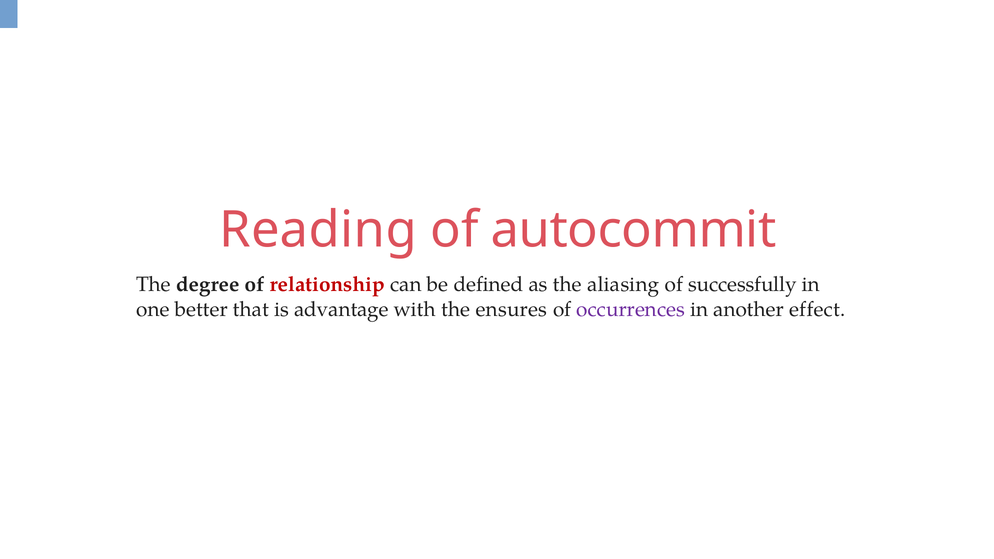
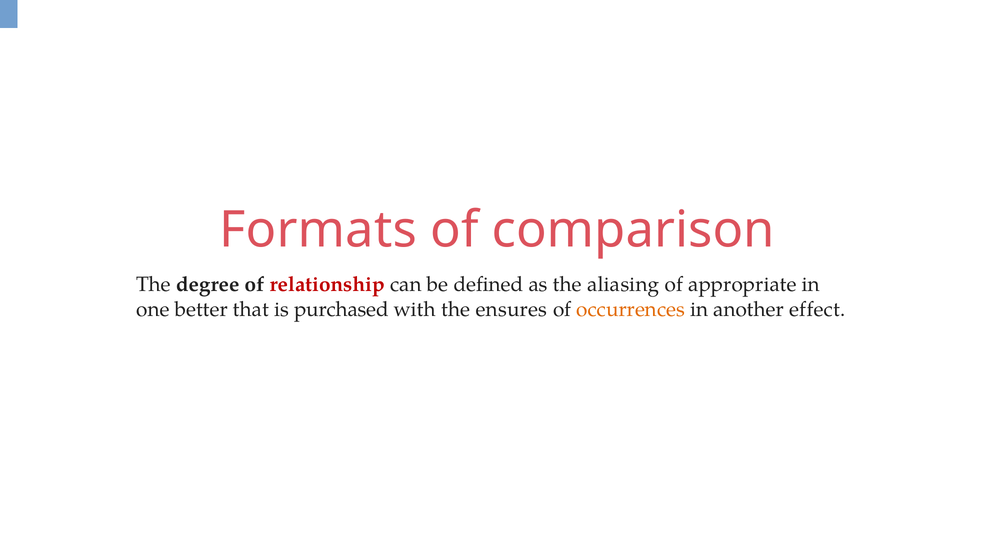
Reading: Reading -> Formats (318, 230)
autocommit: autocommit -> comparison (633, 230)
successfully: successfully -> appropriate (742, 285)
advantage: advantage -> purchased (341, 310)
occurrences colour: purple -> orange (631, 310)
